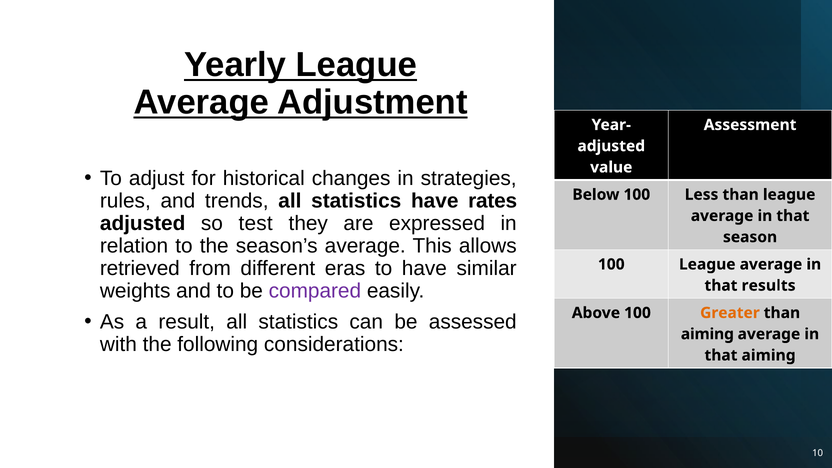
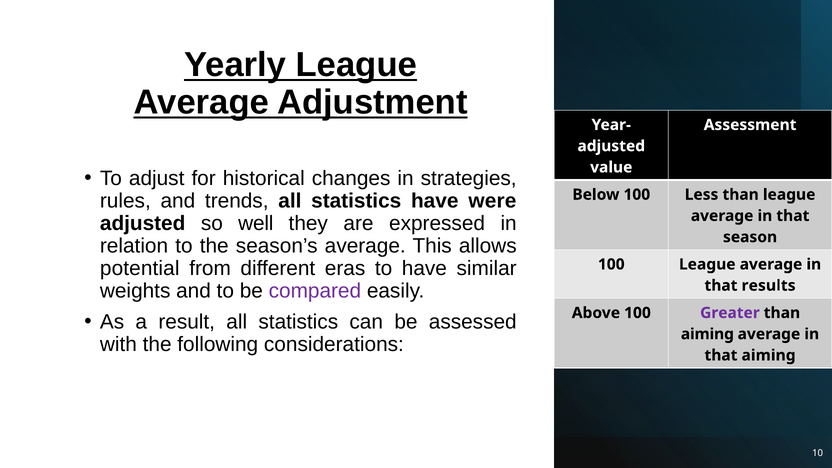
rates: rates -> were (492, 201)
test: test -> well (256, 223)
retrieved: retrieved -> potential (140, 268)
Greater colour: orange -> purple (730, 313)
